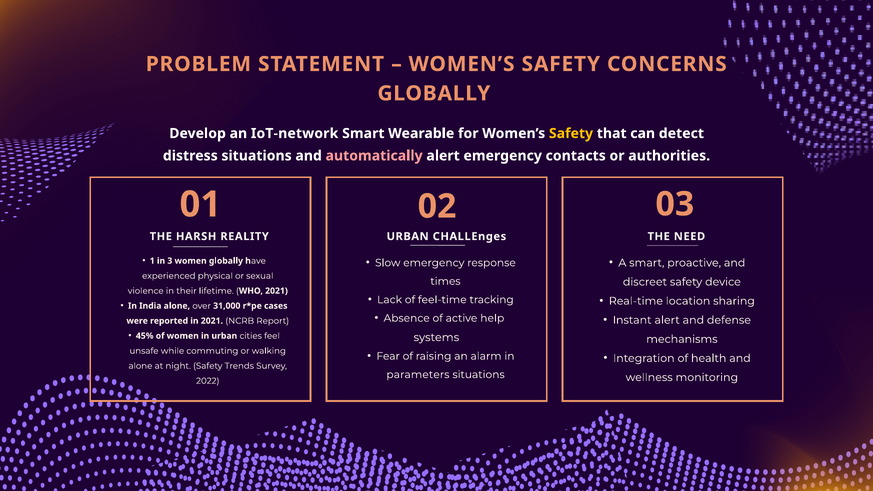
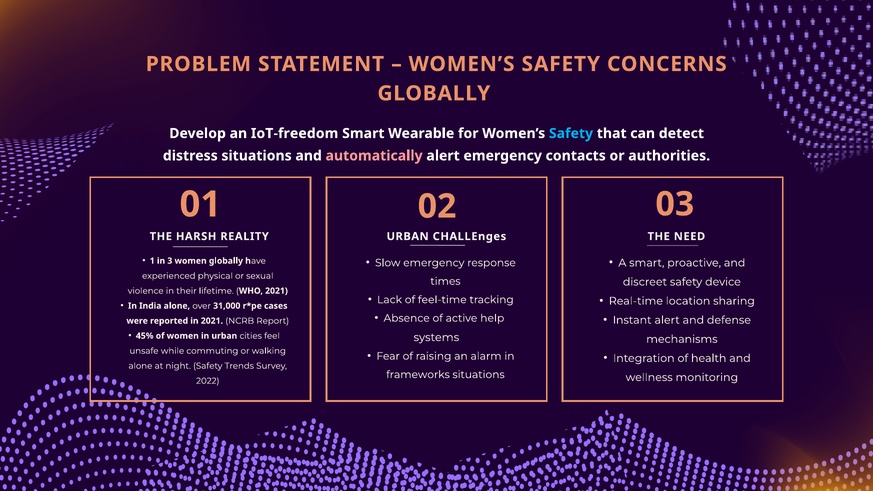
IoT-network: IoT-network -> IoT-freedom (295, 133)
Safety colour: yellow -> light blue (571, 133)
parameters: parameters -> frameworks (418, 375)
